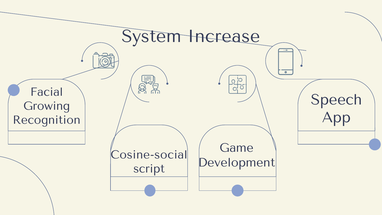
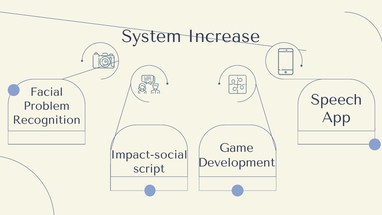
Growing: Growing -> Problem (47, 106)
Cosine-social: Cosine-social -> Impact-social (149, 155)
